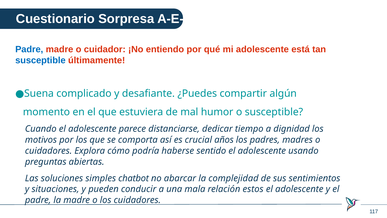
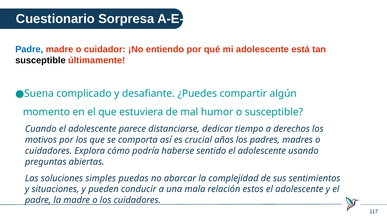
susceptible colour: blue -> black (40, 60)
dignidad: dignidad -> derechos (292, 129)
chatbot: chatbot -> puedas (133, 178)
